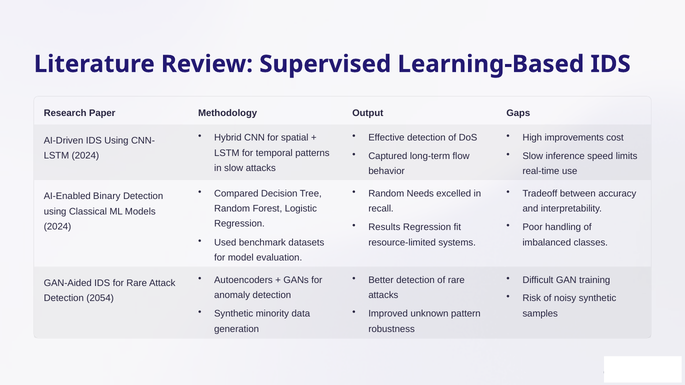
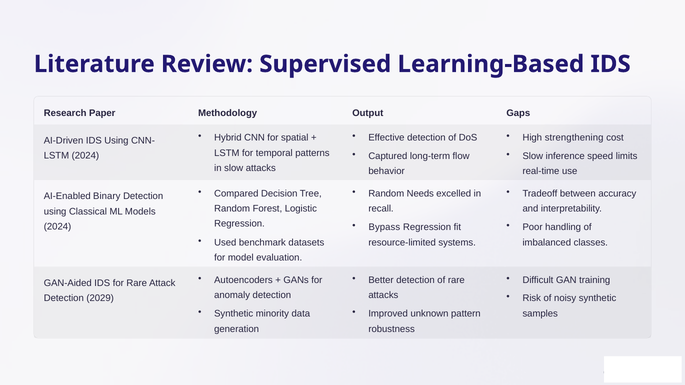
improvements: improvements -> strengthening (574, 138)
Results: Results -> Bypass (384, 227)
2054: 2054 -> 2029 (100, 298)
